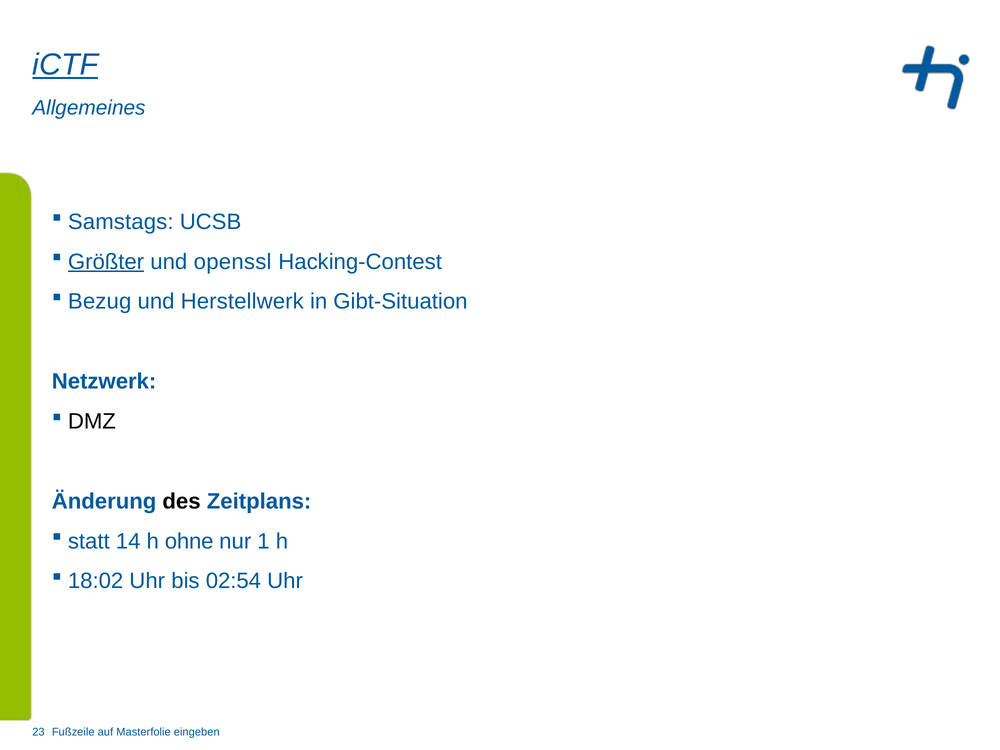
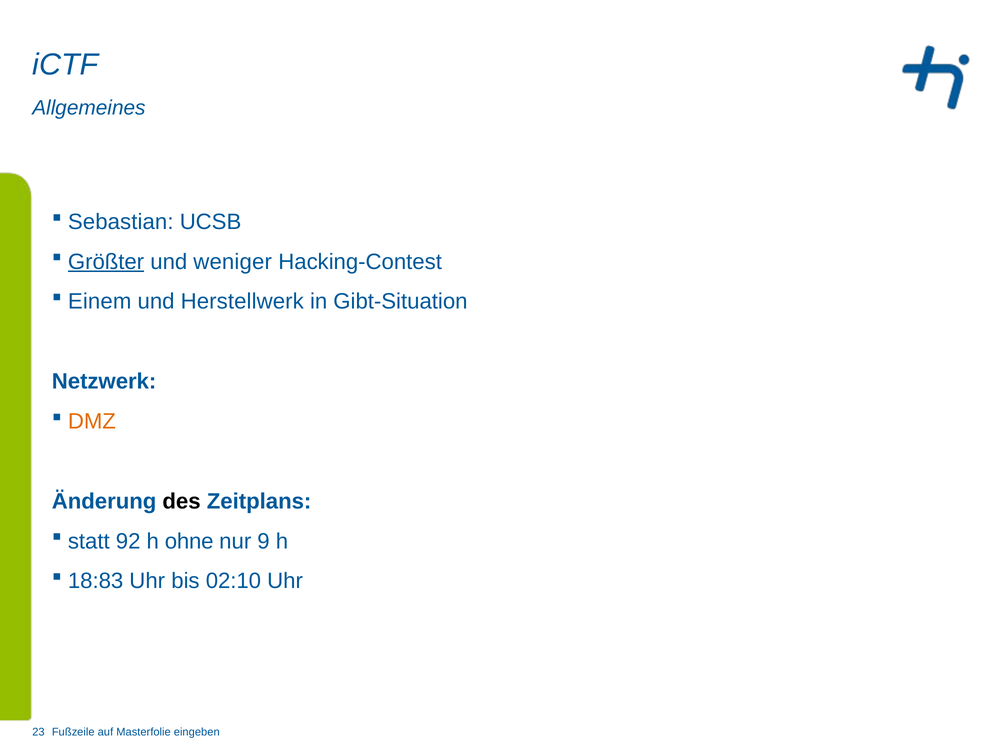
iCTF underline: present -> none (65, 65)
Samstags: Samstags -> Sebastian (121, 222)
openssl: openssl -> weniger (233, 262)
Bezug: Bezug -> Einem (100, 302)
DMZ colour: black -> orange (92, 421)
14: 14 -> 92 (128, 541)
1: 1 -> 9 (264, 541)
18:02: 18:02 -> 18:83 (96, 581)
02:54: 02:54 -> 02:10 (233, 581)
